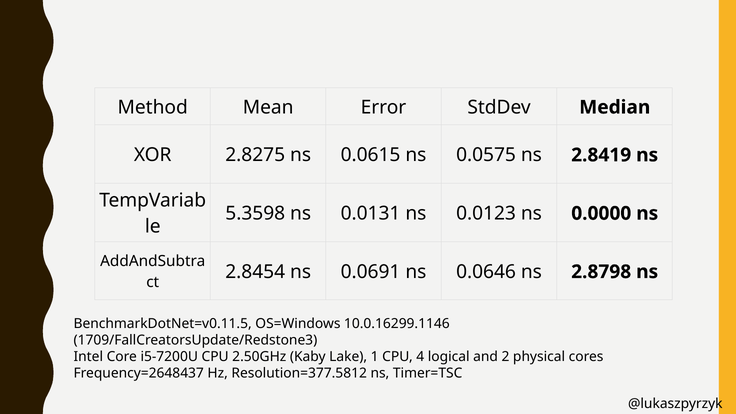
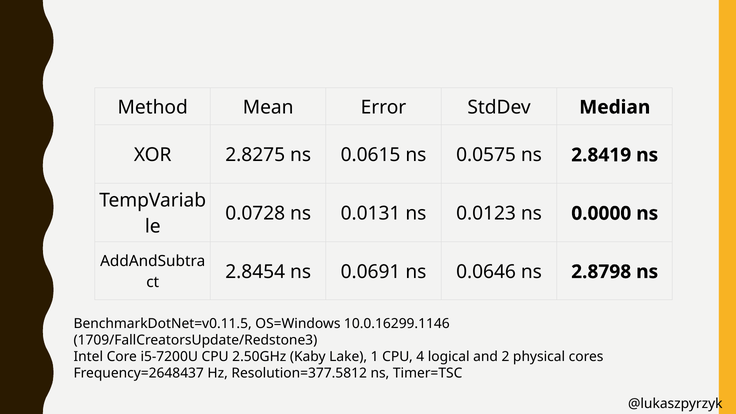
5.3598: 5.3598 -> 0.0728 (255, 213)
